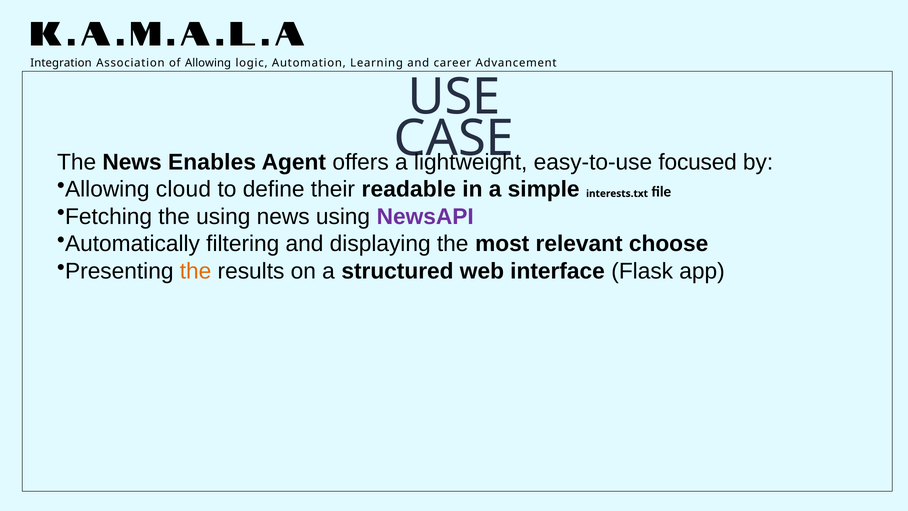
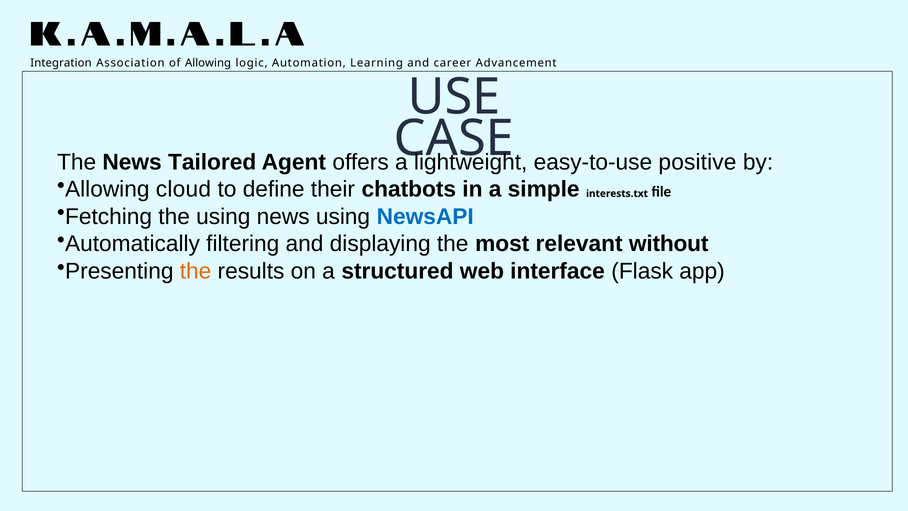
Enables: Enables -> Tailored (212, 162)
focused: focused -> positive (697, 162)
readable: readable -> chatbots (409, 189)
NewsAPI colour: purple -> blue (425, 217)
choose: choose -> without (669, 244)
